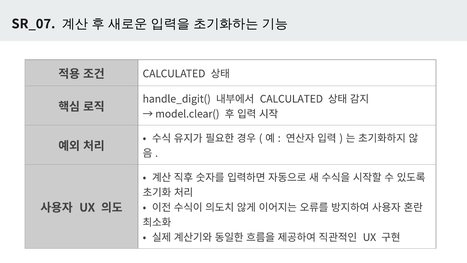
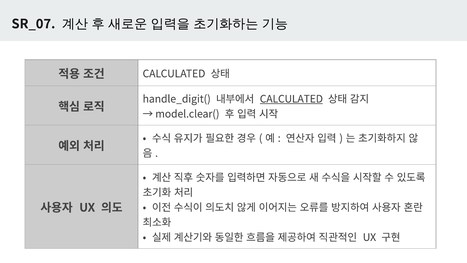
CALCULATED underline: none -> present (291, 99)
